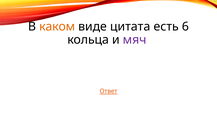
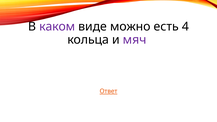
каком colour: orange -> purple (57, 27)
цитата: цитата -> можно (130, 27)
6: 6 -> 4 (185, 27)
